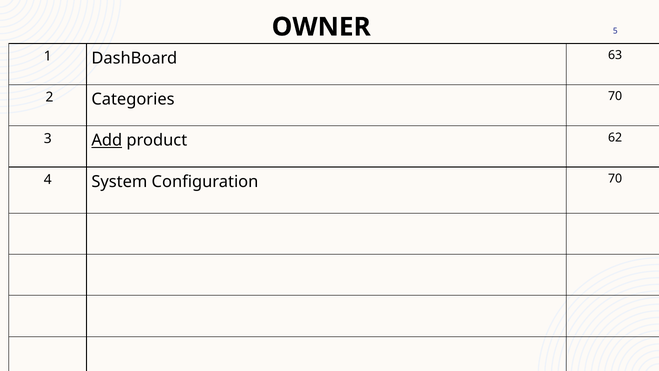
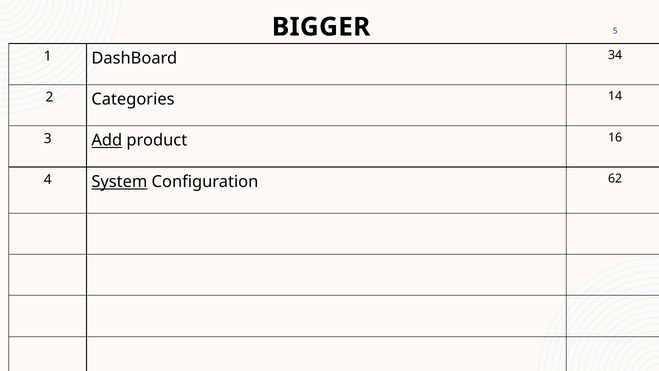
OWNER: OWNER -> BIGGER (321, 27)
63: 63 -> 34 (615, 55)
Categories 70: 70 -> 14 (615, 96)
62: 62 -> 16 (615, 137)
System underline: none -> present (119, 182)
Configuration 70: 70 -> 62 (615, 178)
